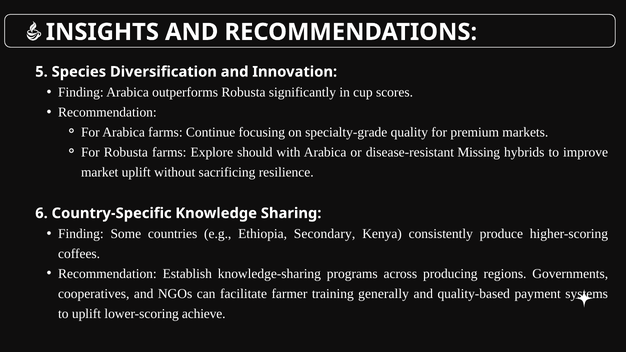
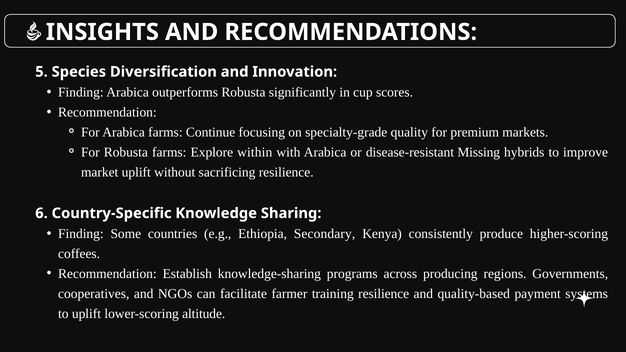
should: should -> within (255, 152)
training generally: generally -> resilience (384, 294)
achieve: achieve -> altitude (204, 314)
